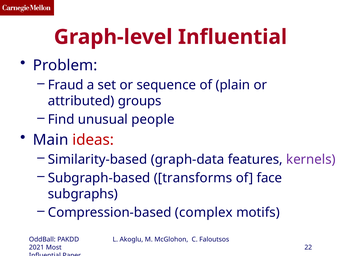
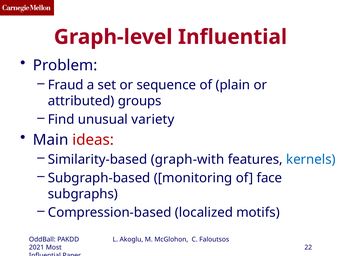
people: people -> variety (153, 119)
graph-data: graph-data -> graph-with (188, 159)
kernels colour: purple -> blue (311, 159)
transforms: transforms -> monitoring (193, 178)
complex: complex -> localized (204, 212)
